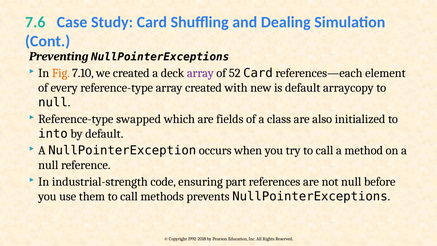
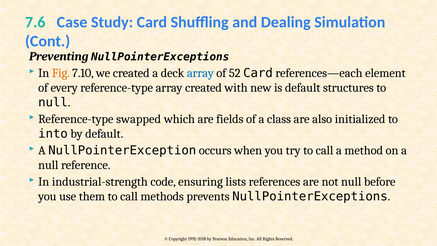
array colour: purple -> blue (200, 73)
arraycopy: arraycopy -> structures (348, 88)
part: part -> lists (236, 182)
